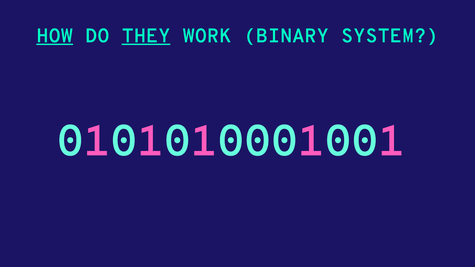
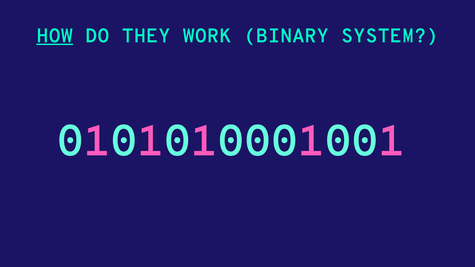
THEY underline: present -> none (146, 36)
